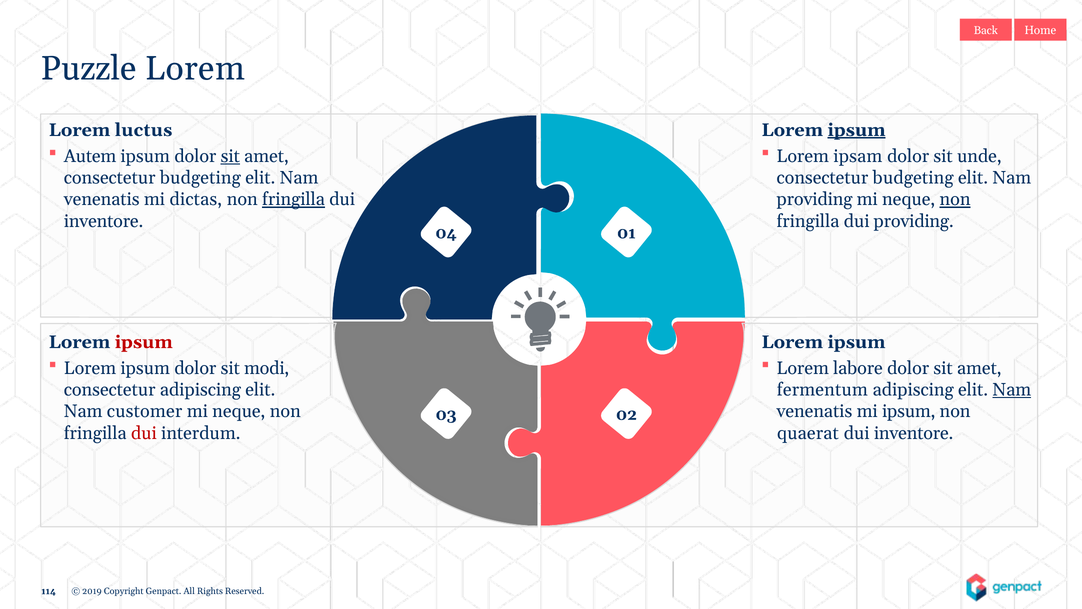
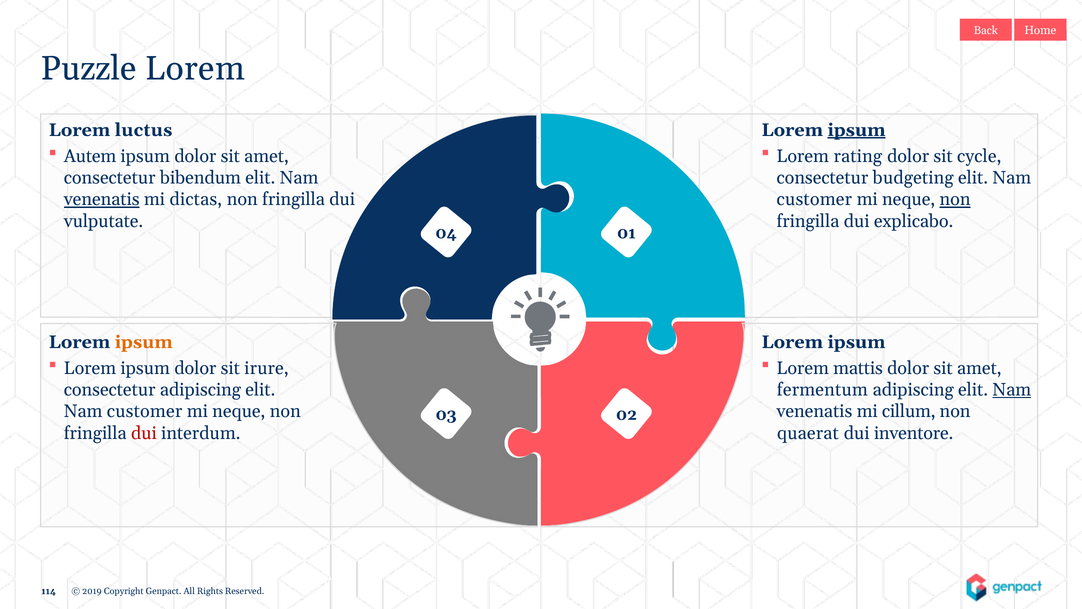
sit underline: present -> none (230, 156)
ipsam: ipsam -> rating (858, 156)
unde: unde -> cycle (979, 156)
budgeting: budgeting -> bibendum (200, 178)
venenatis underline: none -> present (102, 199)
fringilla underline: present -> none (293, 199)
providing: providing -> customer (814, 199)
inventore: inventore -> vulputate (104, 221)
dui providing: providing -> explicabo (914, 221)
ipsum colour: red -> orange (144, 342)
modi: modi -> irure (267, 368)
labore: labore -> mattis (858, 368)
mi ipsum: ipsum -> cillum (909, 411)
